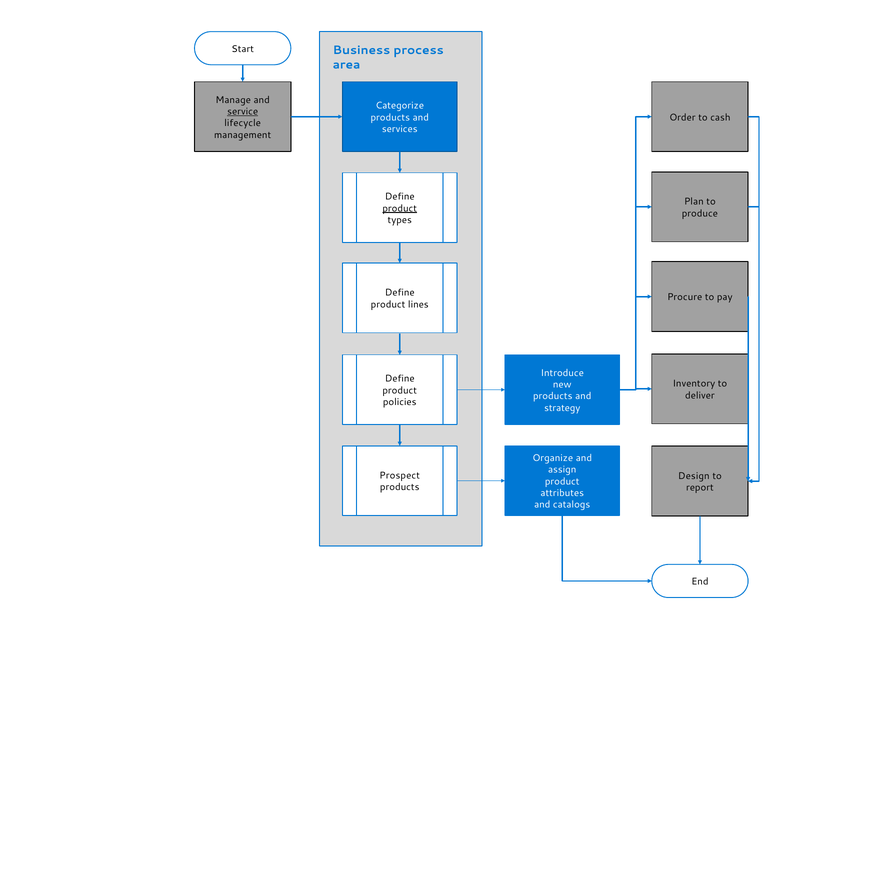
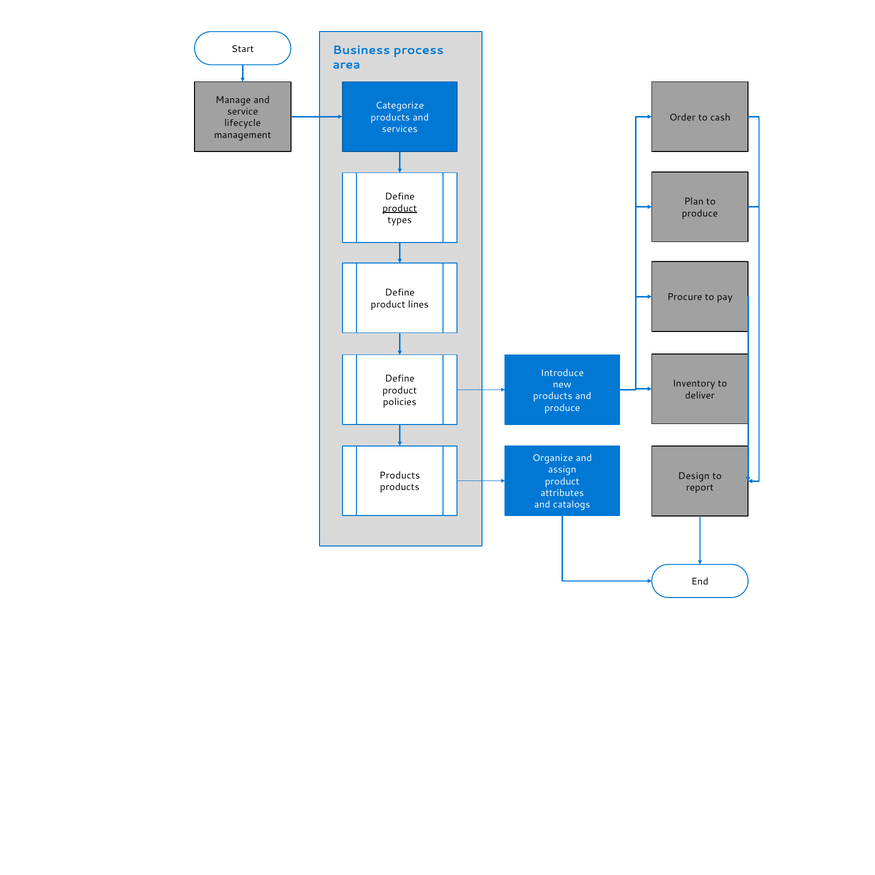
service underline: present -> none (243, 112)
strategy: strategy -> produce (562, 408)
Prospect: Prospect -> Products (400, 476)
